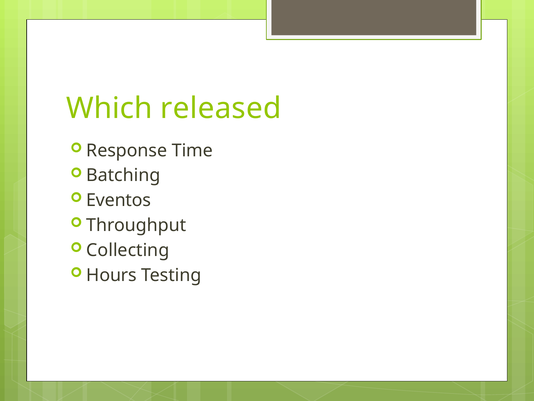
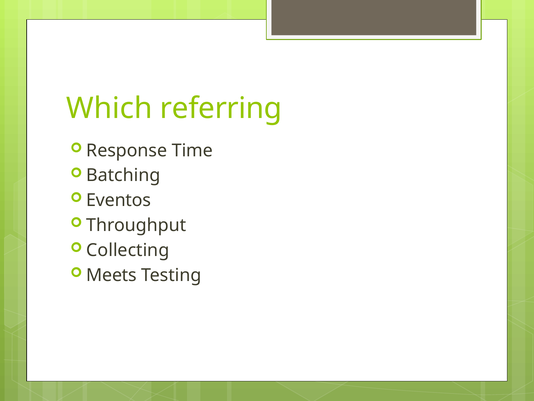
released: released -> referring (221, 108)
Hours: Hours -> Meets (112, 275)
